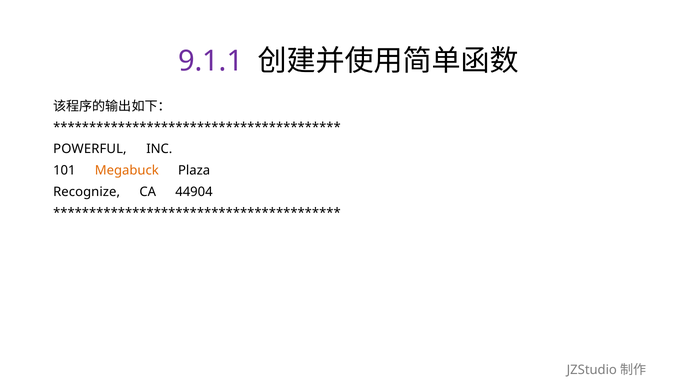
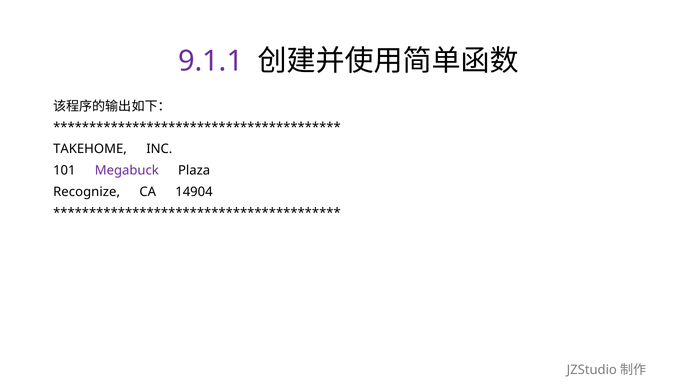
POWERFUL: POWERFUL -> TAKEHOME (90, 149)
Megabuck colour: orange -> purple (127, 170)
44904: 44904 -> 14904 (194, 192)
